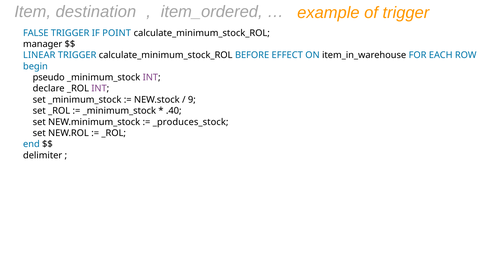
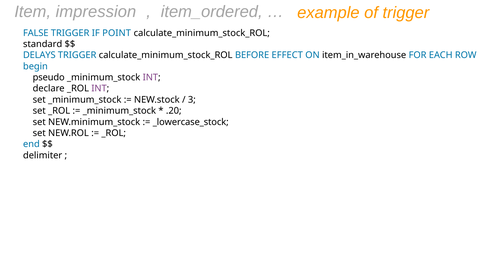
destination: destination -> impression (96, 12)
manager: manager -> standard (43, 44)
LINEAR: LINEAR -> DELAYS (39, 55)
9: 9 -> 3 (192, 100)
.40: .40 -> .20 (174, 111)
_produces_stock: _produces_stock -> _lowercase_stock (191, 122)
